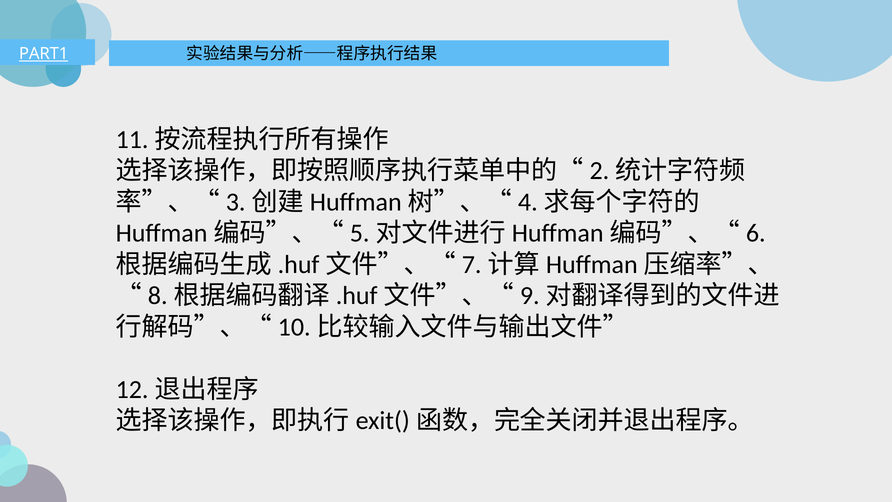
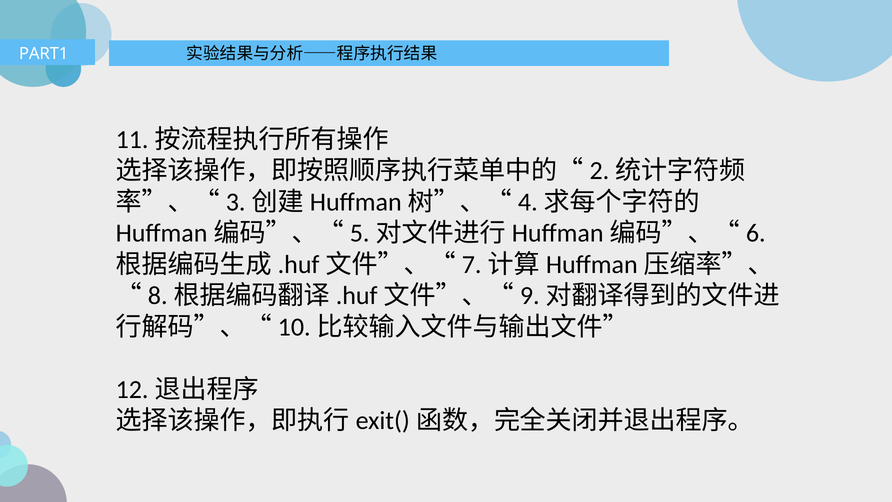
PART1 underline: present -> none (44, 54)
